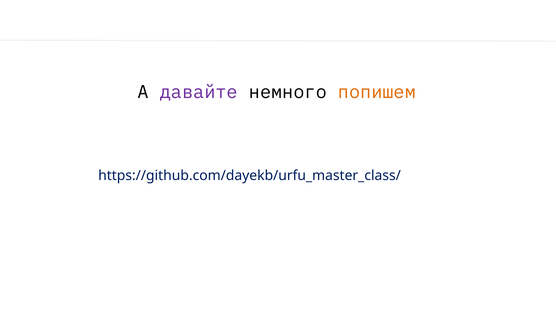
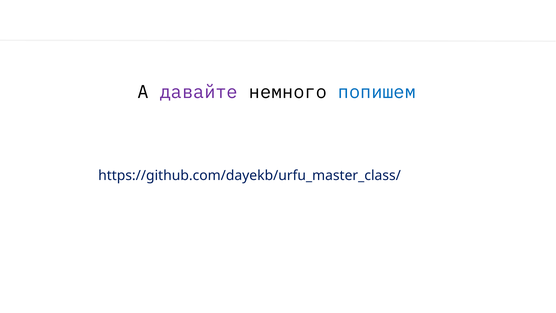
попишем colour: orange -> blue (377, 92)
